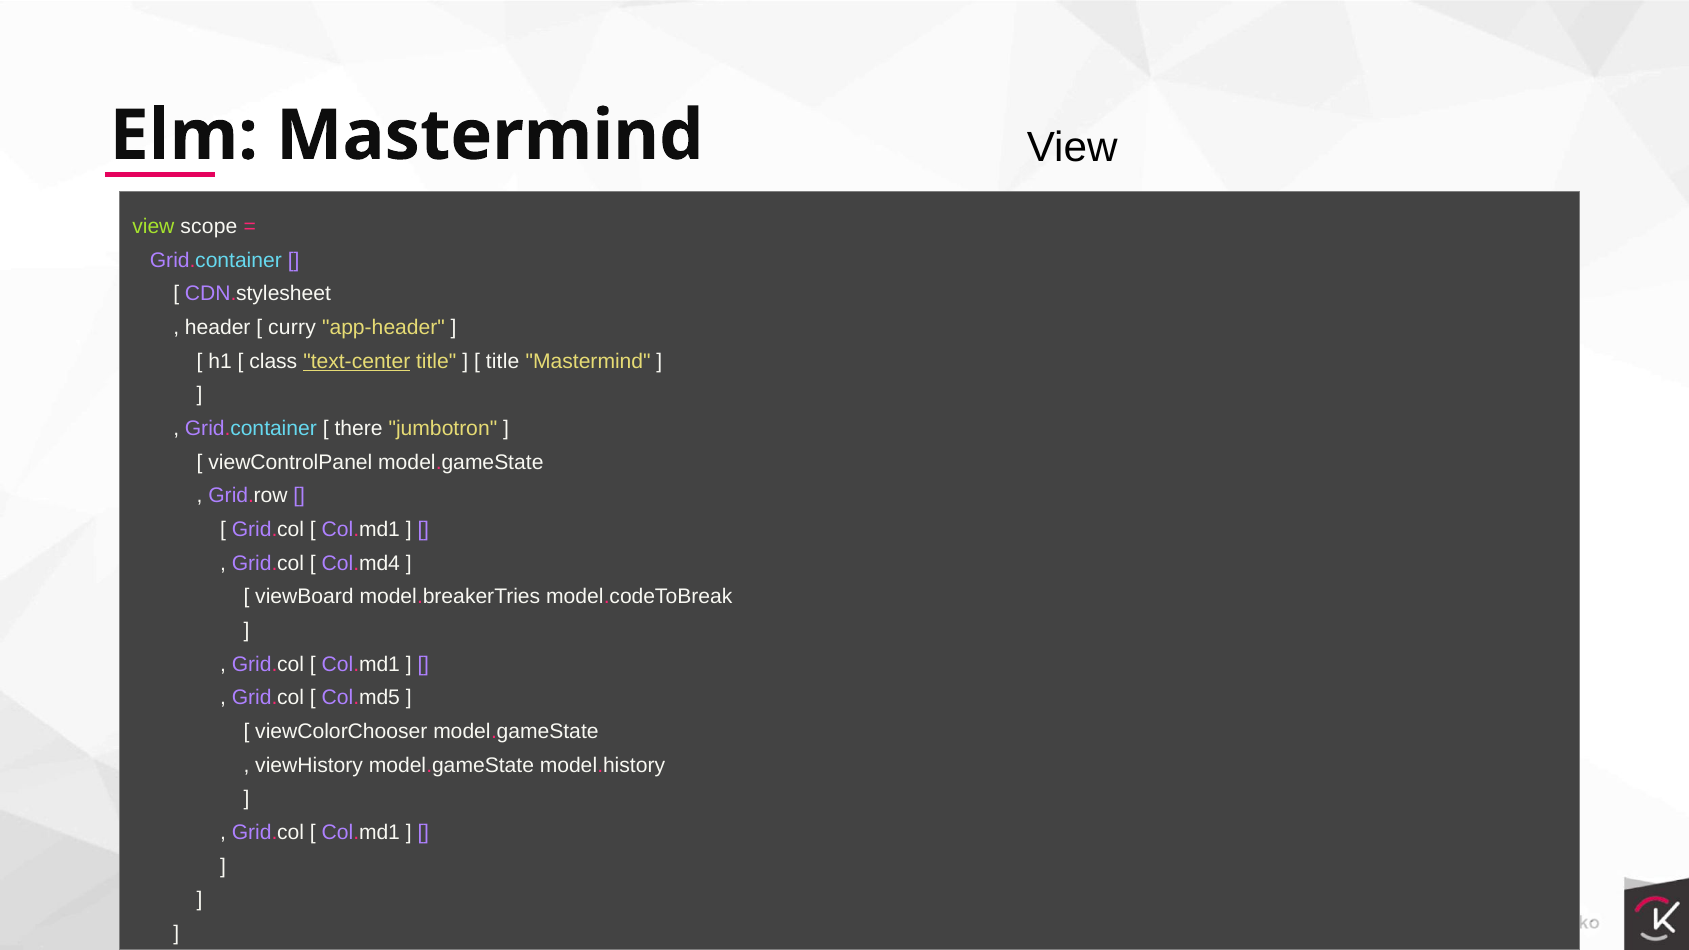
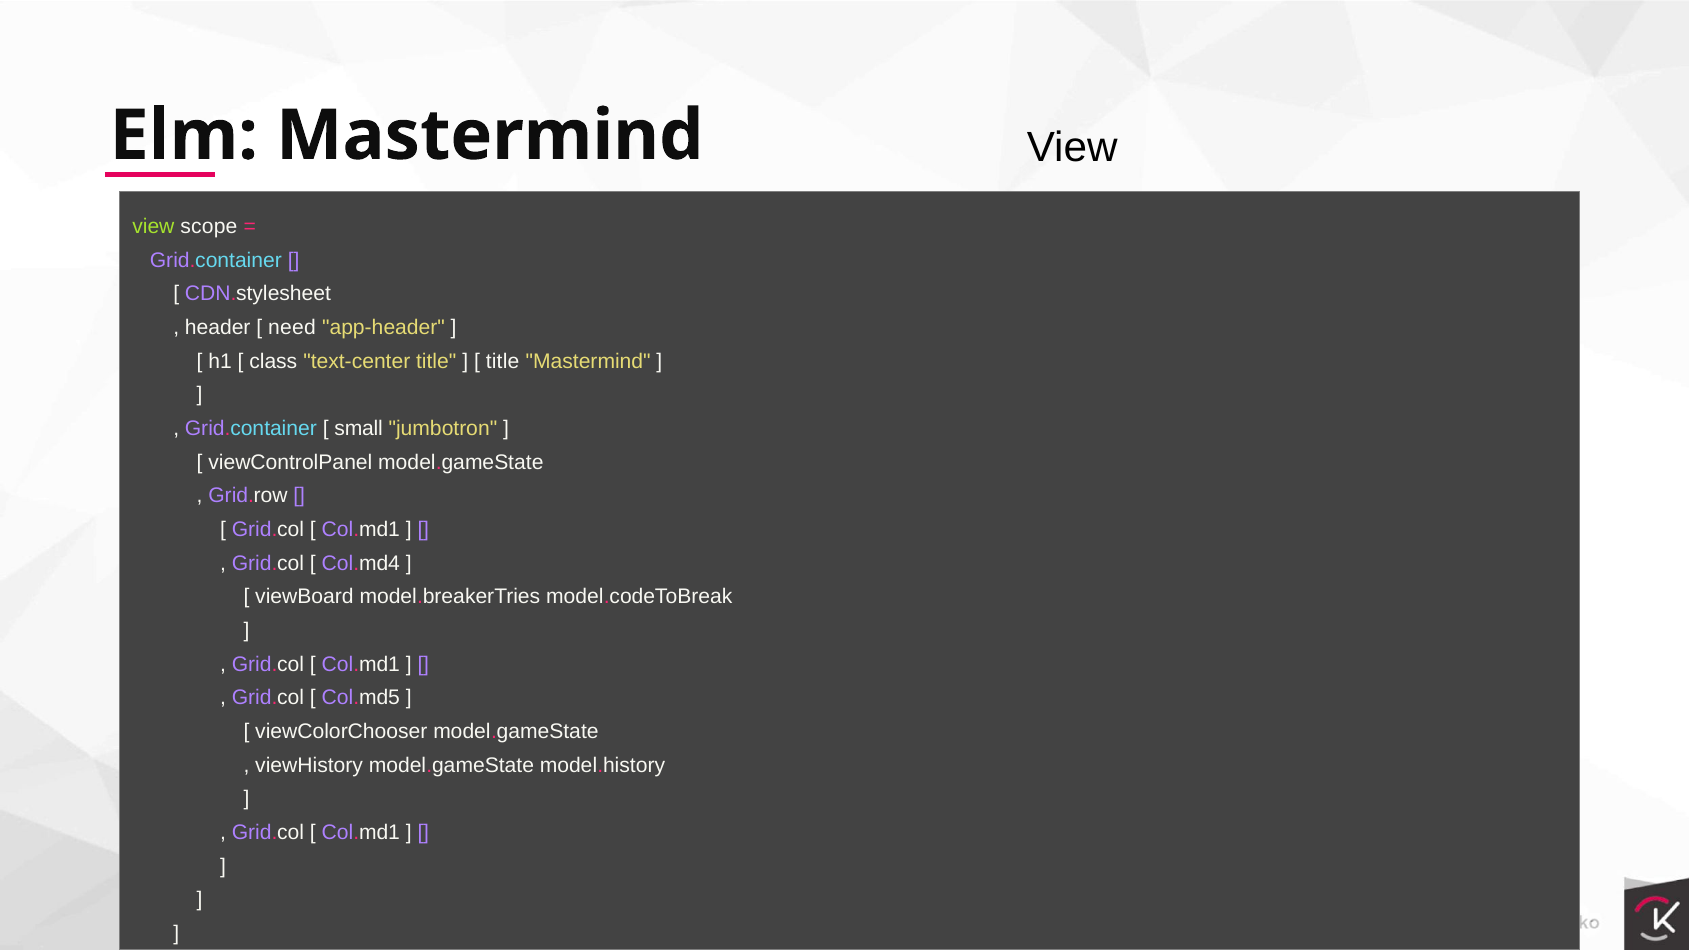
curry: curry -> need (292, 327)
text-center underline: present -> none (357, 361)
there: there -> small (359, 428)
